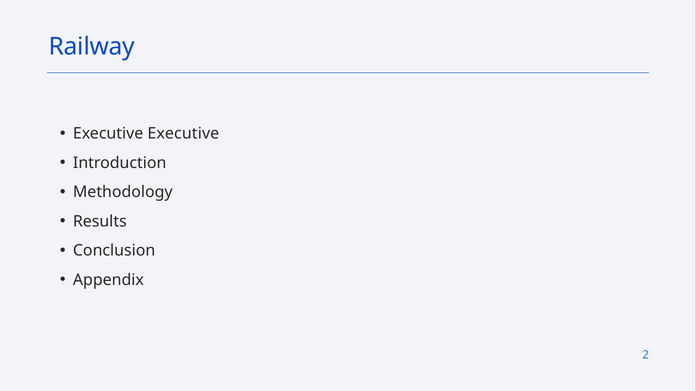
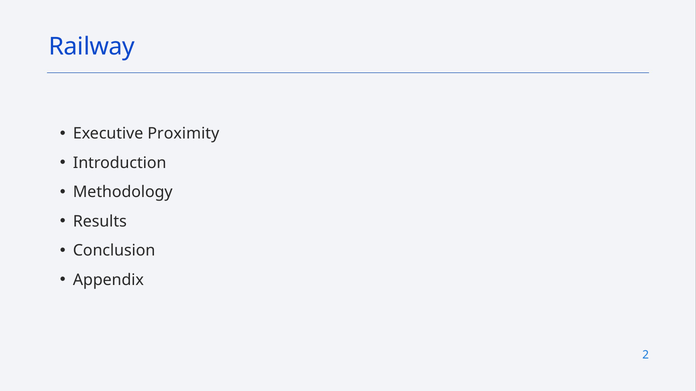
Executive Executive: Executive -> Proximity (183, 134)
